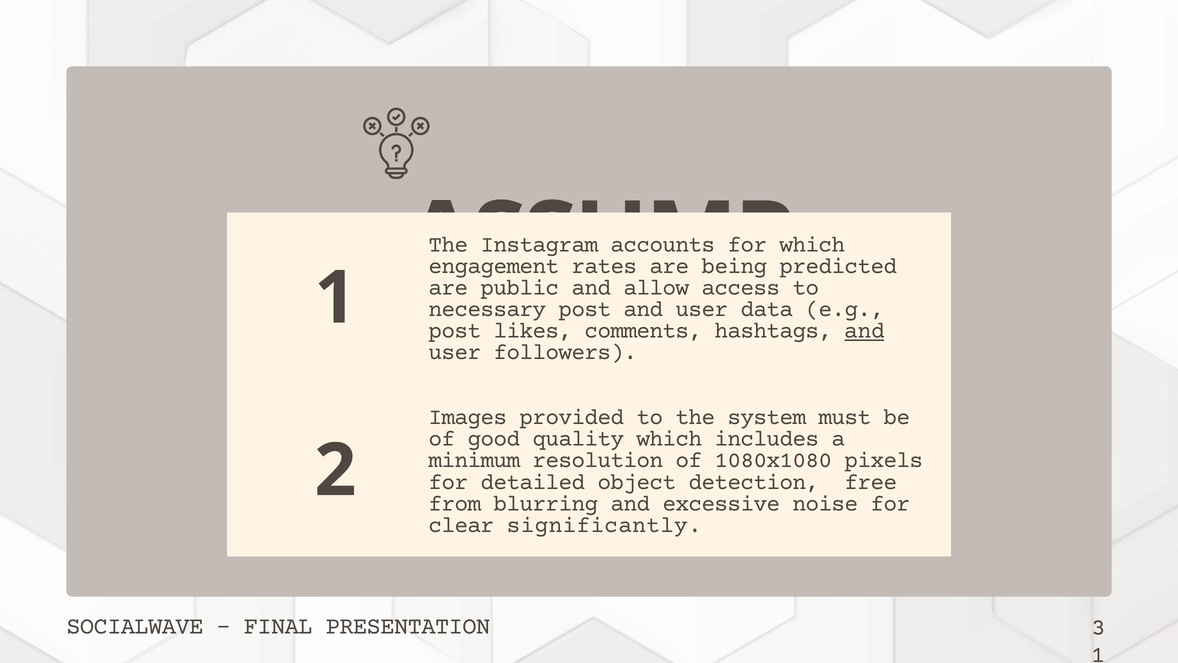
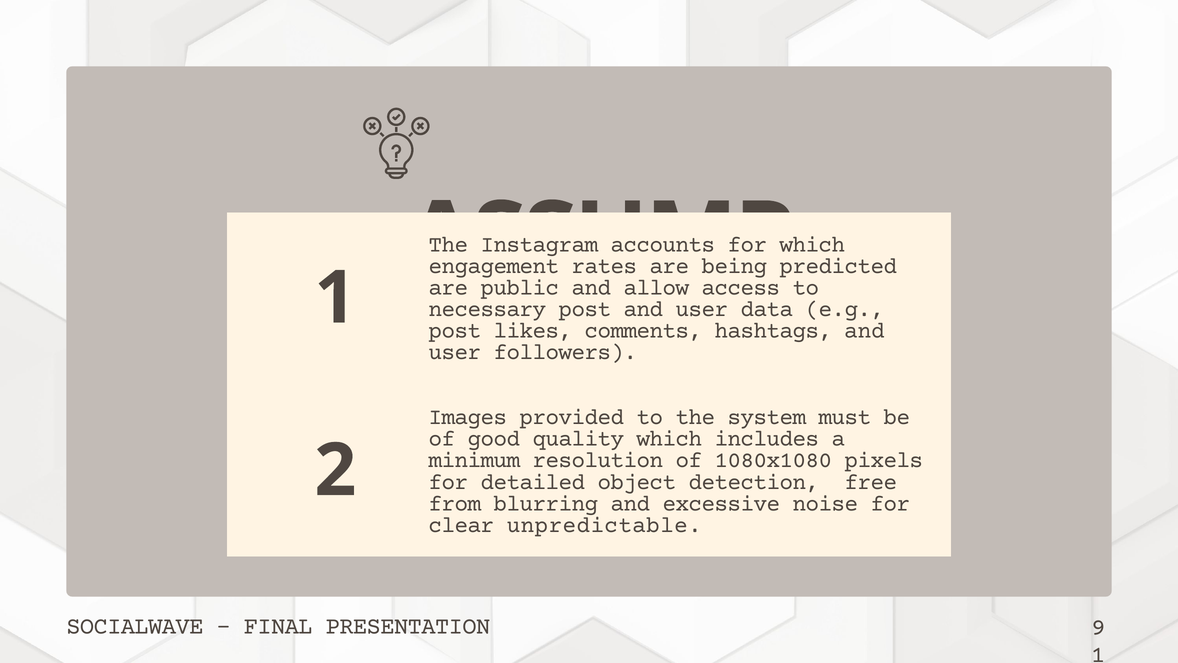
and underline: present -> none (864, 330)
significantly: significantly -> unpredictable (604, 524)
3: 3 -> 9 (1098, 626)
